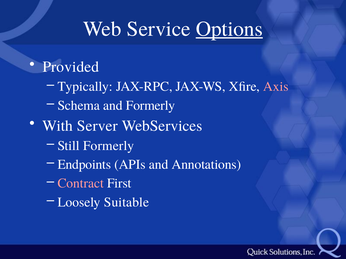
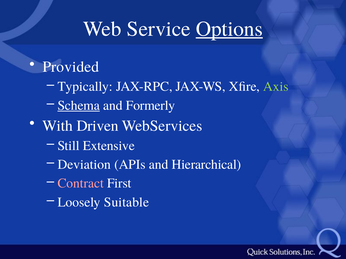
Axis colour: pink -> light green (276, 87)
Schema underline: none -> present (79, 106)
Server: Server -> Driven (97, 126)
Still Formerly: Formerly -> Extensive (109, 146)
Endpoints: Endpoints -> Deviation (84, 165)
Annotations: Annotations -> Hierarchical (206, 165)
